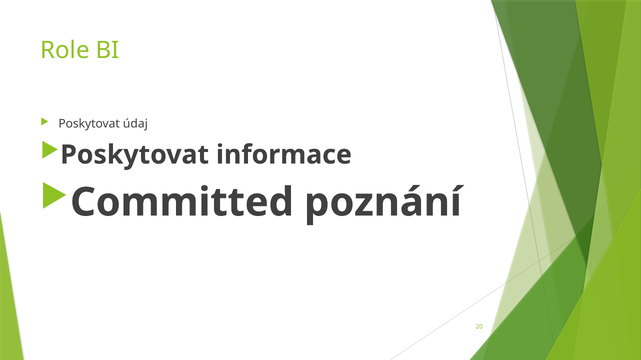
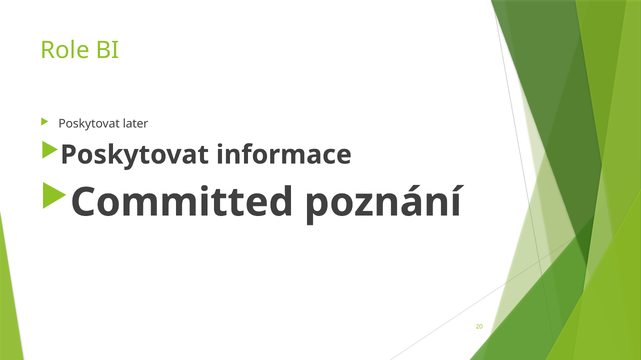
údaj: údaj -> later (136, 124)
